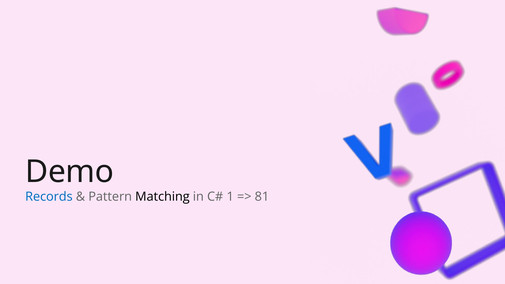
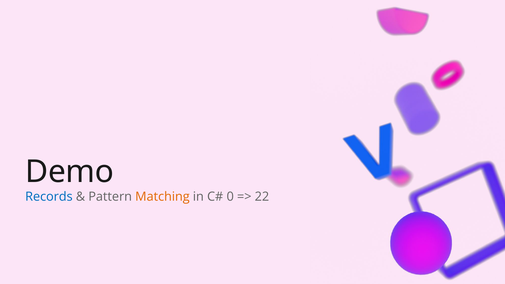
Matching colour: black -> orange (162, 197)
1: 1 -> 0 (230, 197)
81: 81 -> 22 (262, 197)
